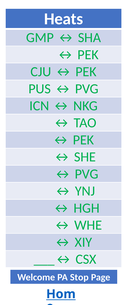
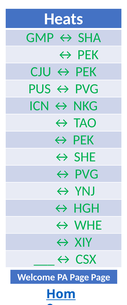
PA Stop: Stop -> Page (79, 276)
